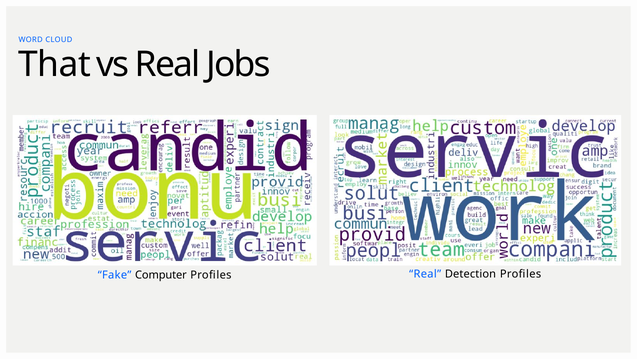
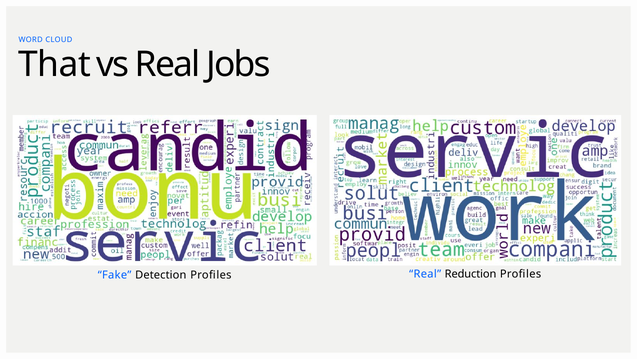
Computer: Computer -> Detection (161, 274)
Detection: Detection -> Reduction (471, 273)
